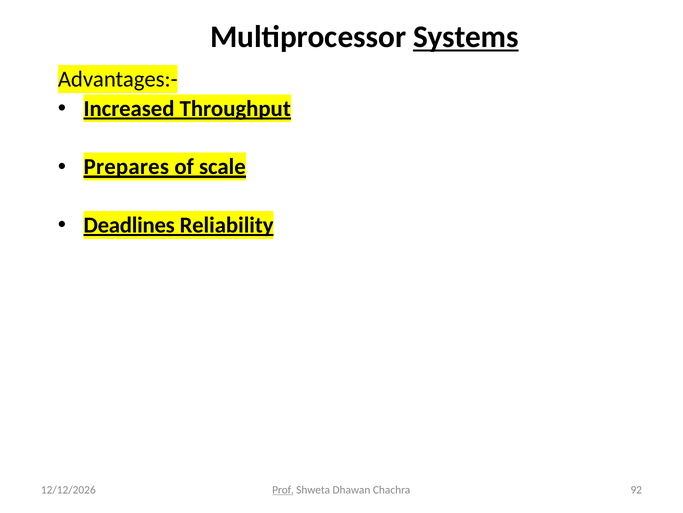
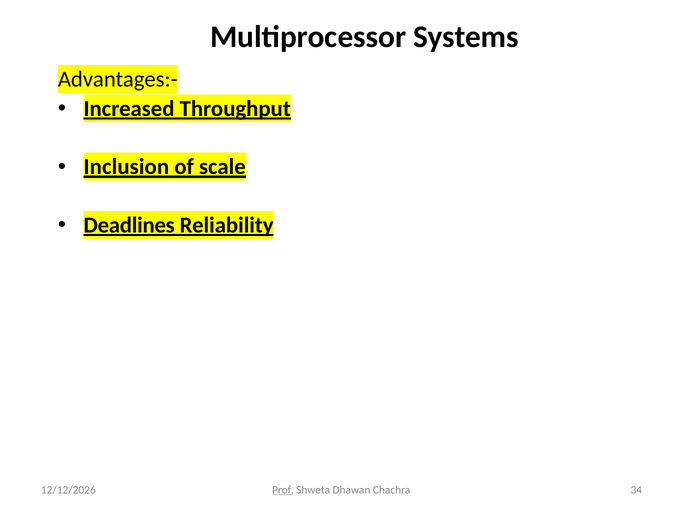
Systems underline: present -> none (466, 37)
Prepares: Prepares -> Inclusion (126, 167)
92: 92 -> 34 (636, 489)
